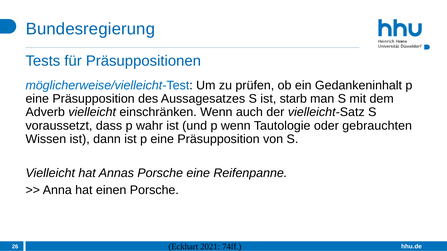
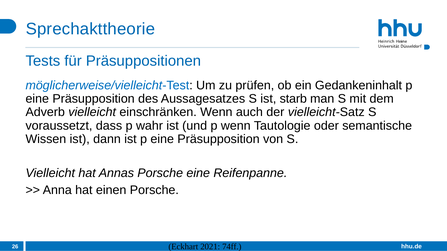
Bundesregierung: Bundesregierung -> Sprechakttheorie (90, 29)
gebrauchten: gebrauchten -> semantische (377, 126)
